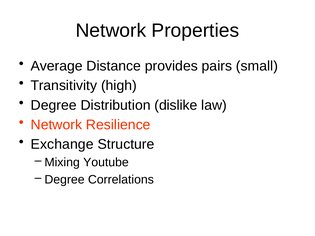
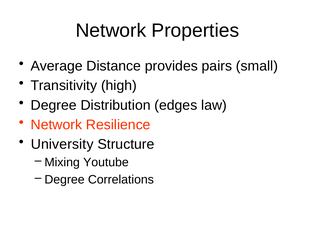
dislike: dislike -> edges (176, 105)
Exchange: Exchange -> University (62, 145)
